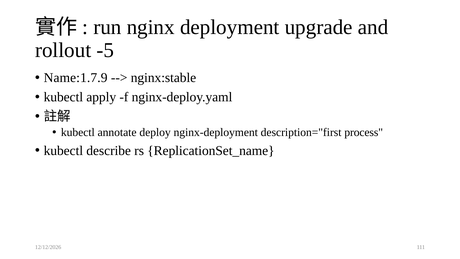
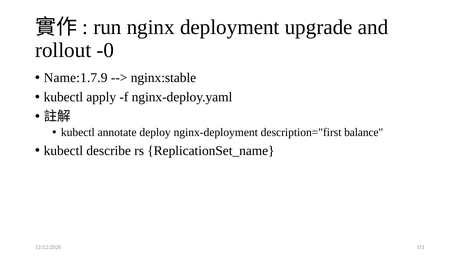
-5: -5 -> -0 (105, 50)
process: process -> balance (364, 132)
